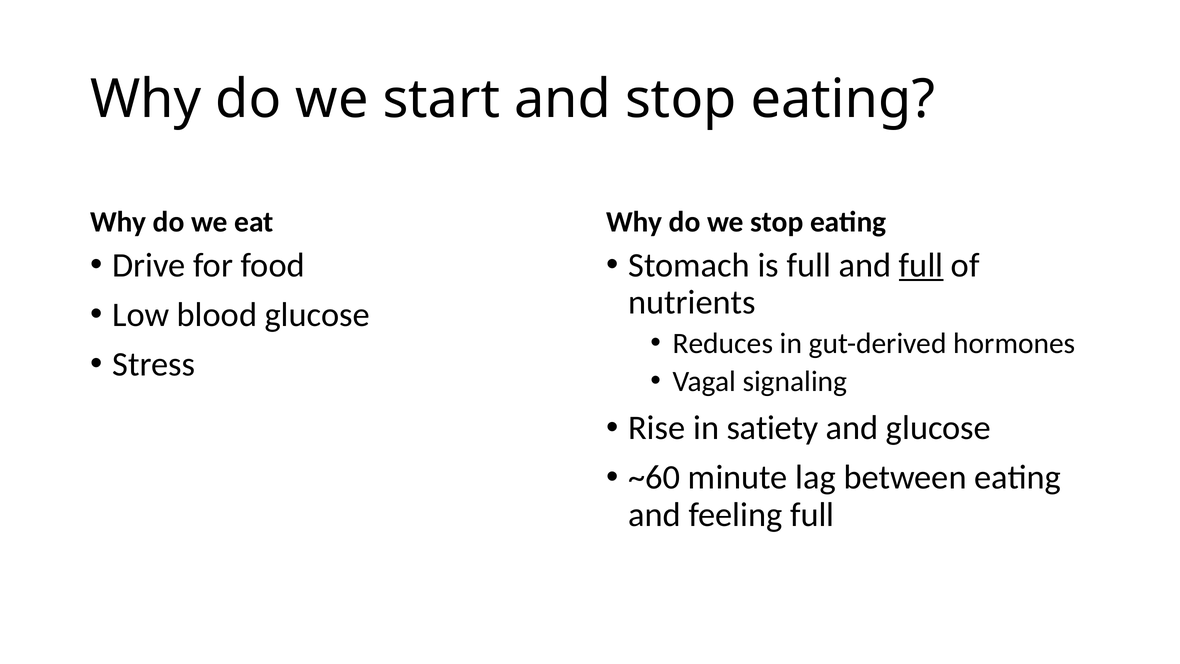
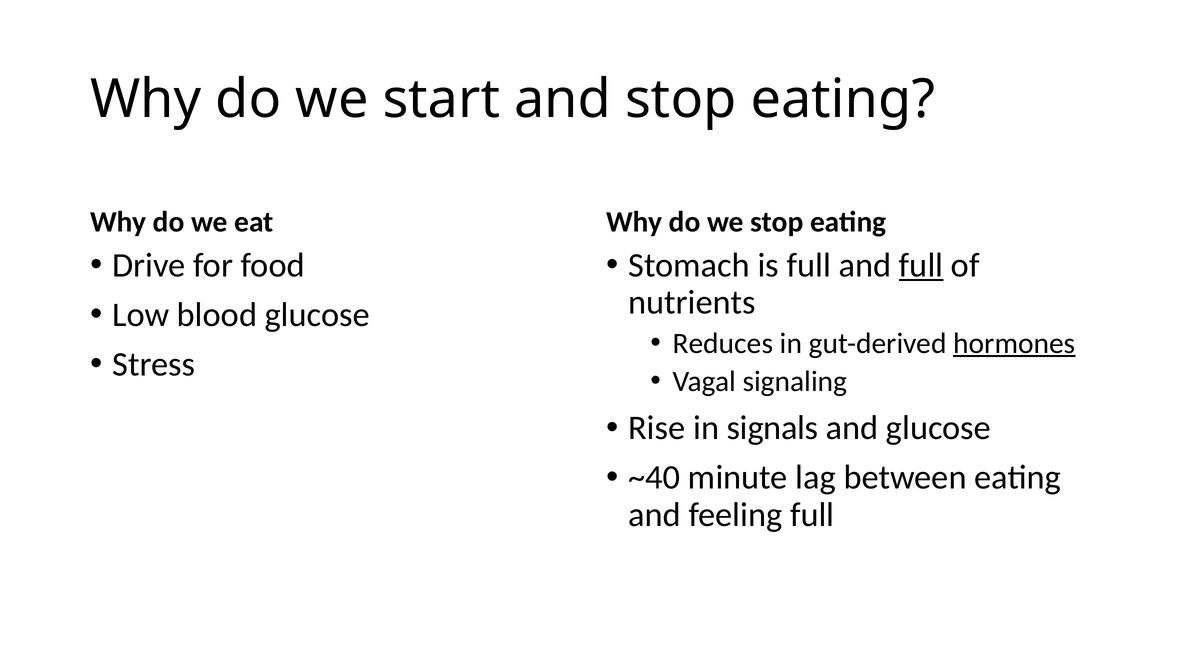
hormones underline: none -> present (1014, 343)
satiety: satiety -> signals (773, 428)
~60: ~60 -> ~40 (654, 477)
